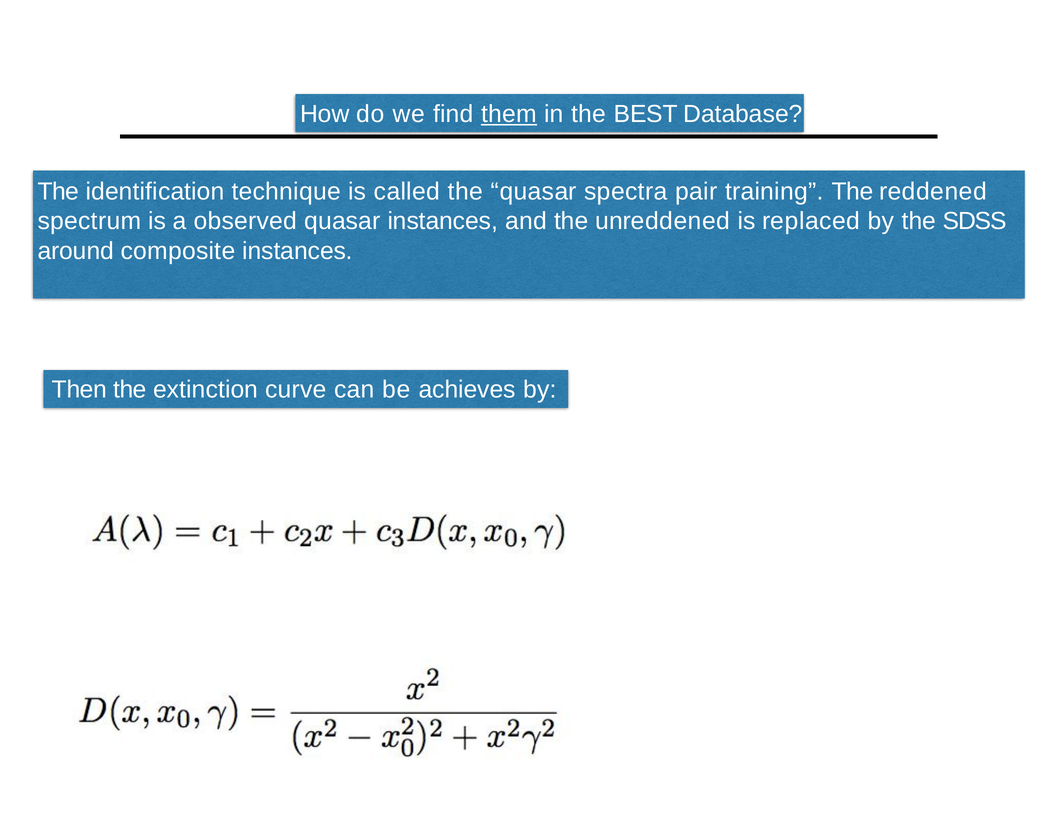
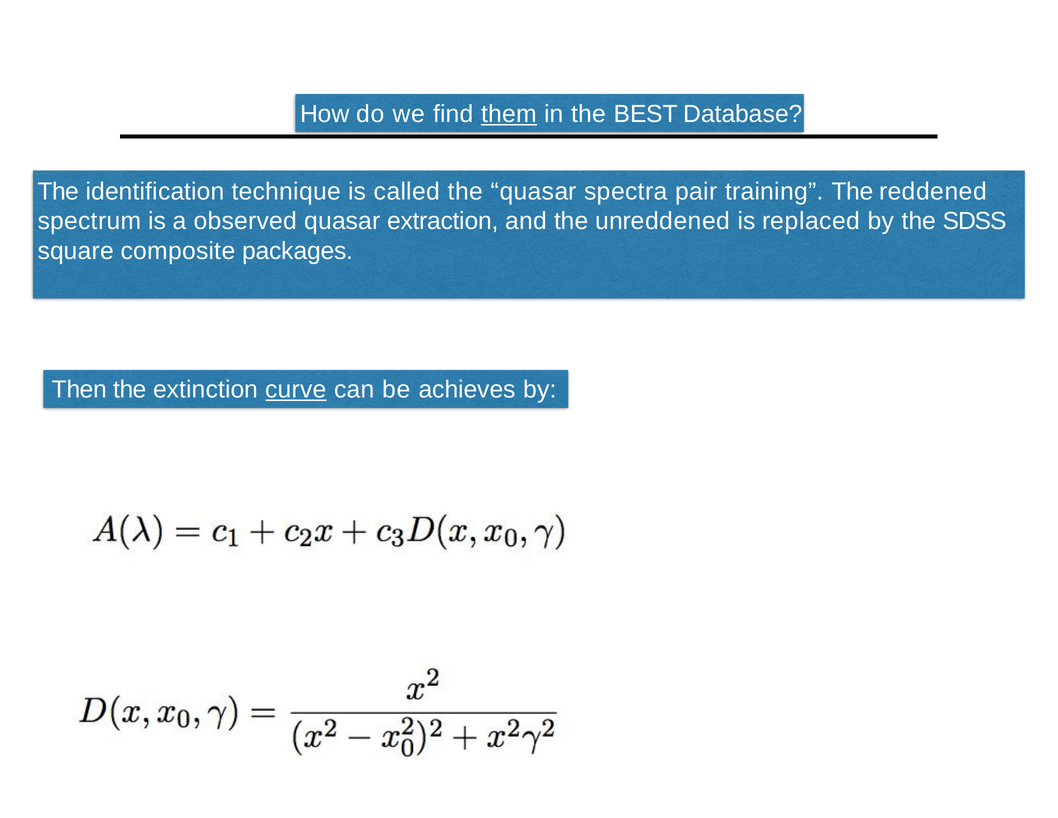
quasar instances: instances -> extraction (443, 221)
around: around -> square (76, 251)
composite instances: instances -> packages (298, 251)
curve underline: none -> present (296, 389)
